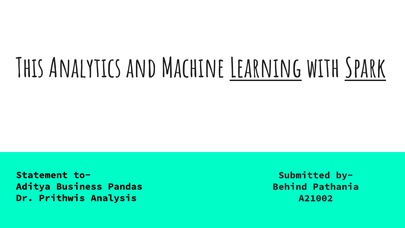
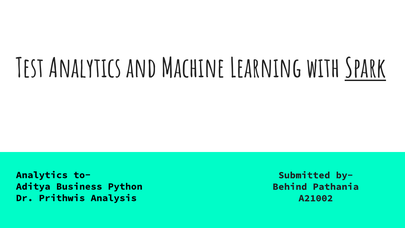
This: This -> Test (30, 69)
Learning underline: present -> none (266, 69)
Statement: Statement -> Analytics (42, 175)
Pandas: Pandas -> Python (125, 186)
